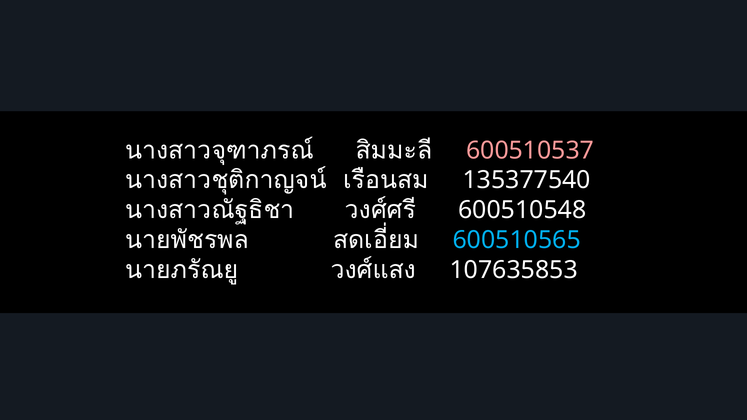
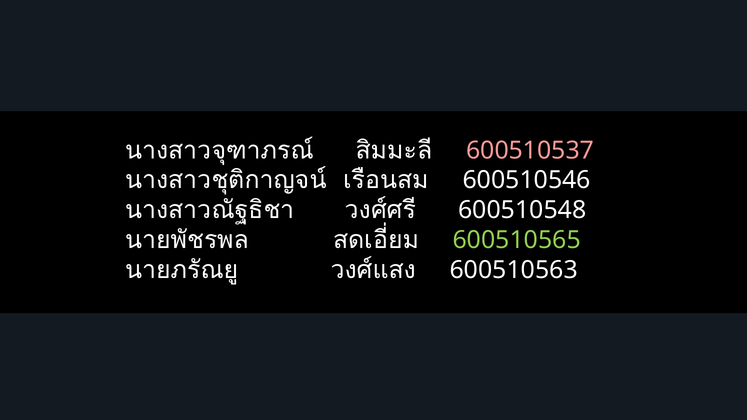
135377540: 135377540 -> 600510546 (527, 180)
600510565 colour: light blue -> light green (517, 240)
107635853: 107635853 -> 600510563 (514, 270)
